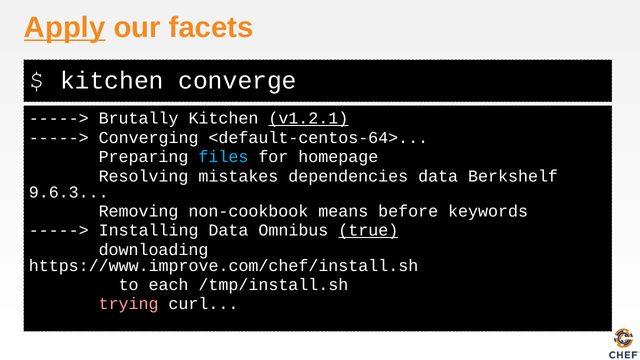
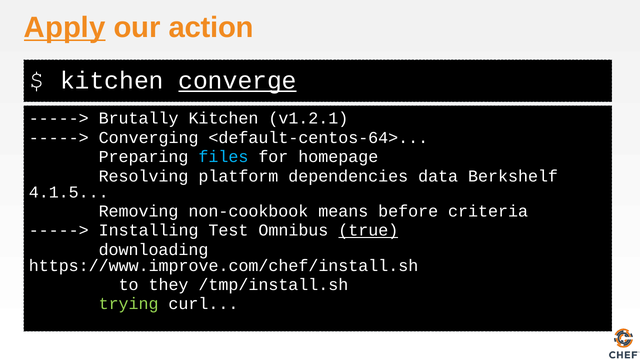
facets: facets -> action (211, 28)
converge underline: none -> present (238, 81)
v1.2.1 underline: present -> none (308, 118)
mistakes: mistakes -> platform (238, 176)
9.6.3: 9.6.3 -> 4.1.5 (69, 192)
keywords: keywords -> criteria (488, 211)
Installing Data: Data -> Test (228, 230)
each: each -> they (169, 285)
trying colour: pink -> light green (129, 304)
